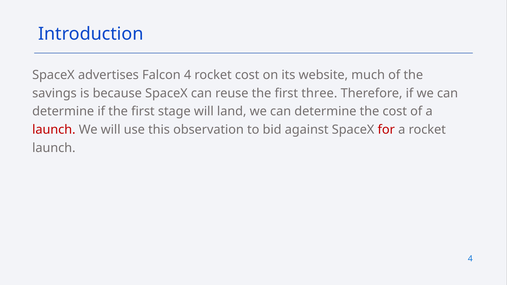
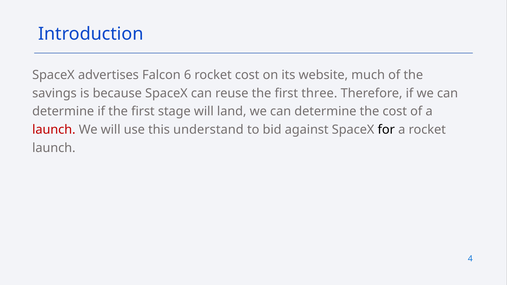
Falcon 4: 4 -> 6 (188, 75)
observation: observation -> understand (208, 130)
for colour: red -> black (386, 130)
